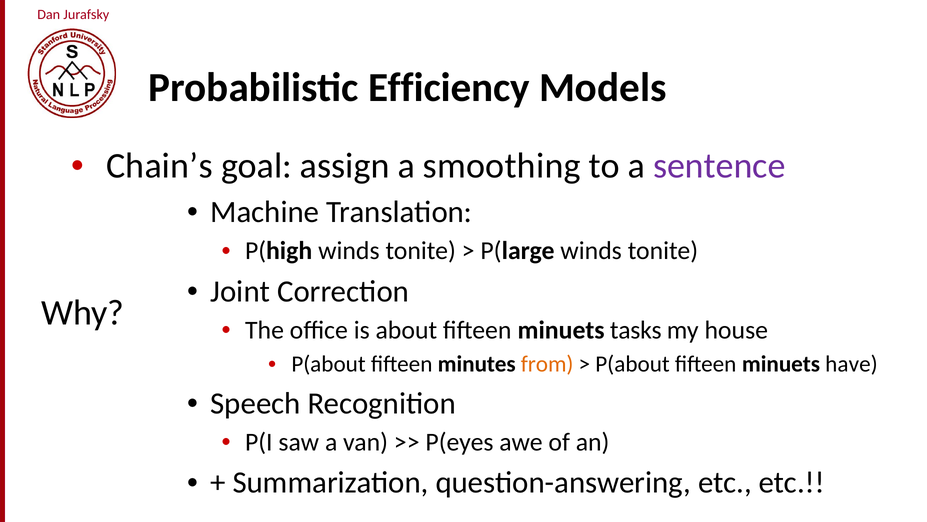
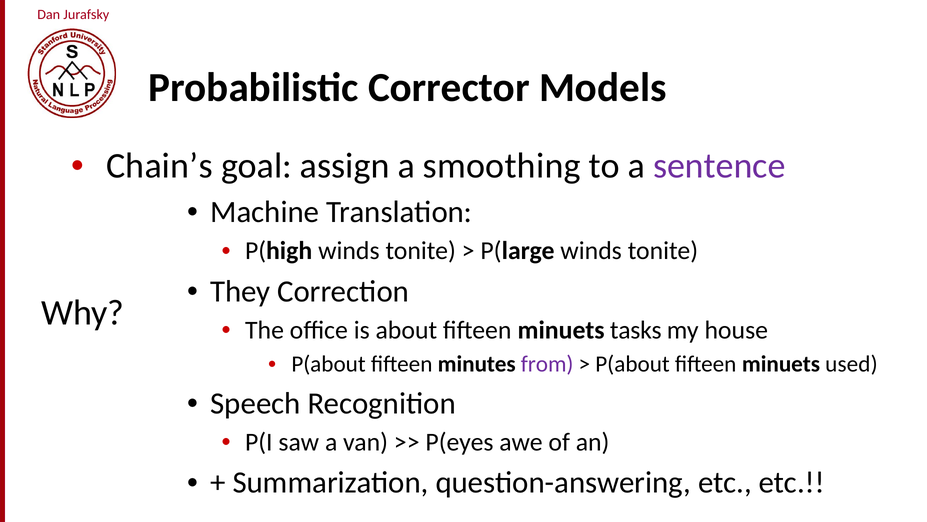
Efficiency: Efficiency -> Corrector (449, 87)
Joint: Joint -> They (240, 291)
from colour: orange -> purple (547, 364)
have: have -> used (851, 364)
